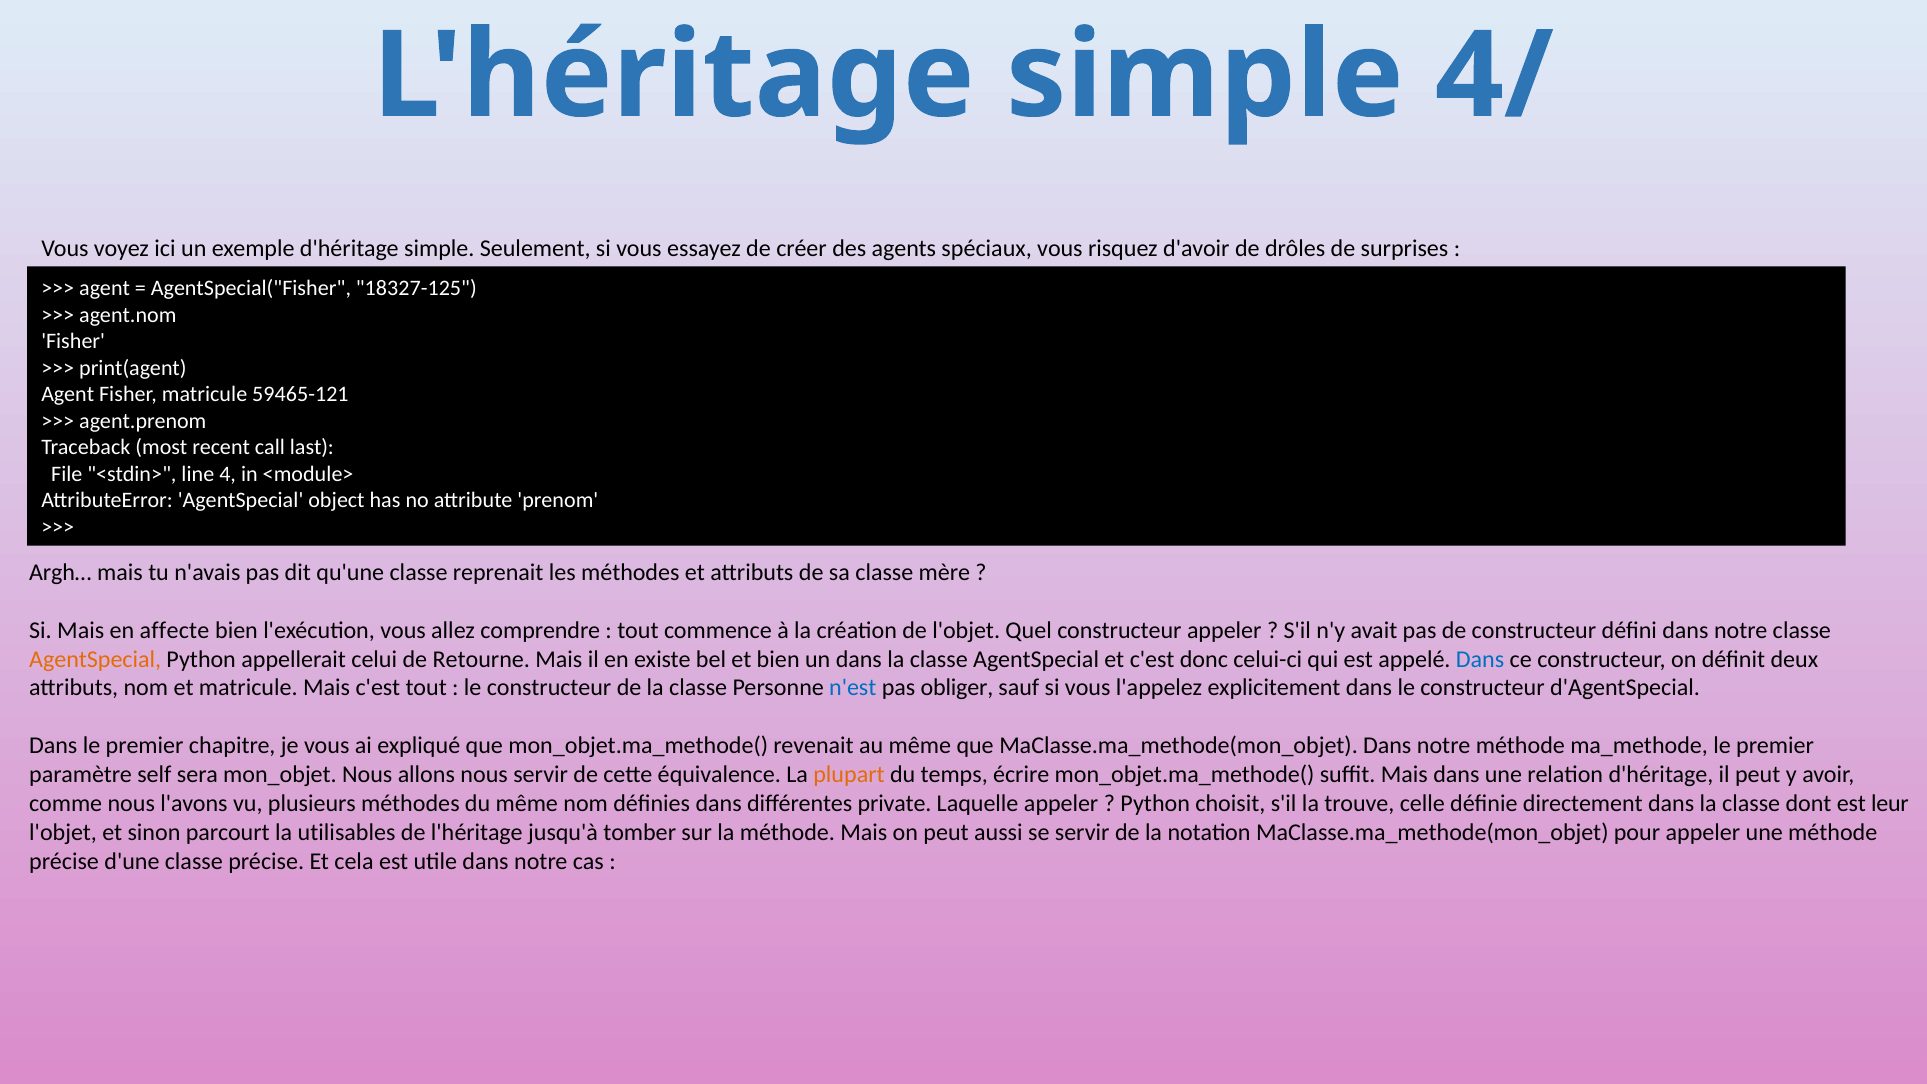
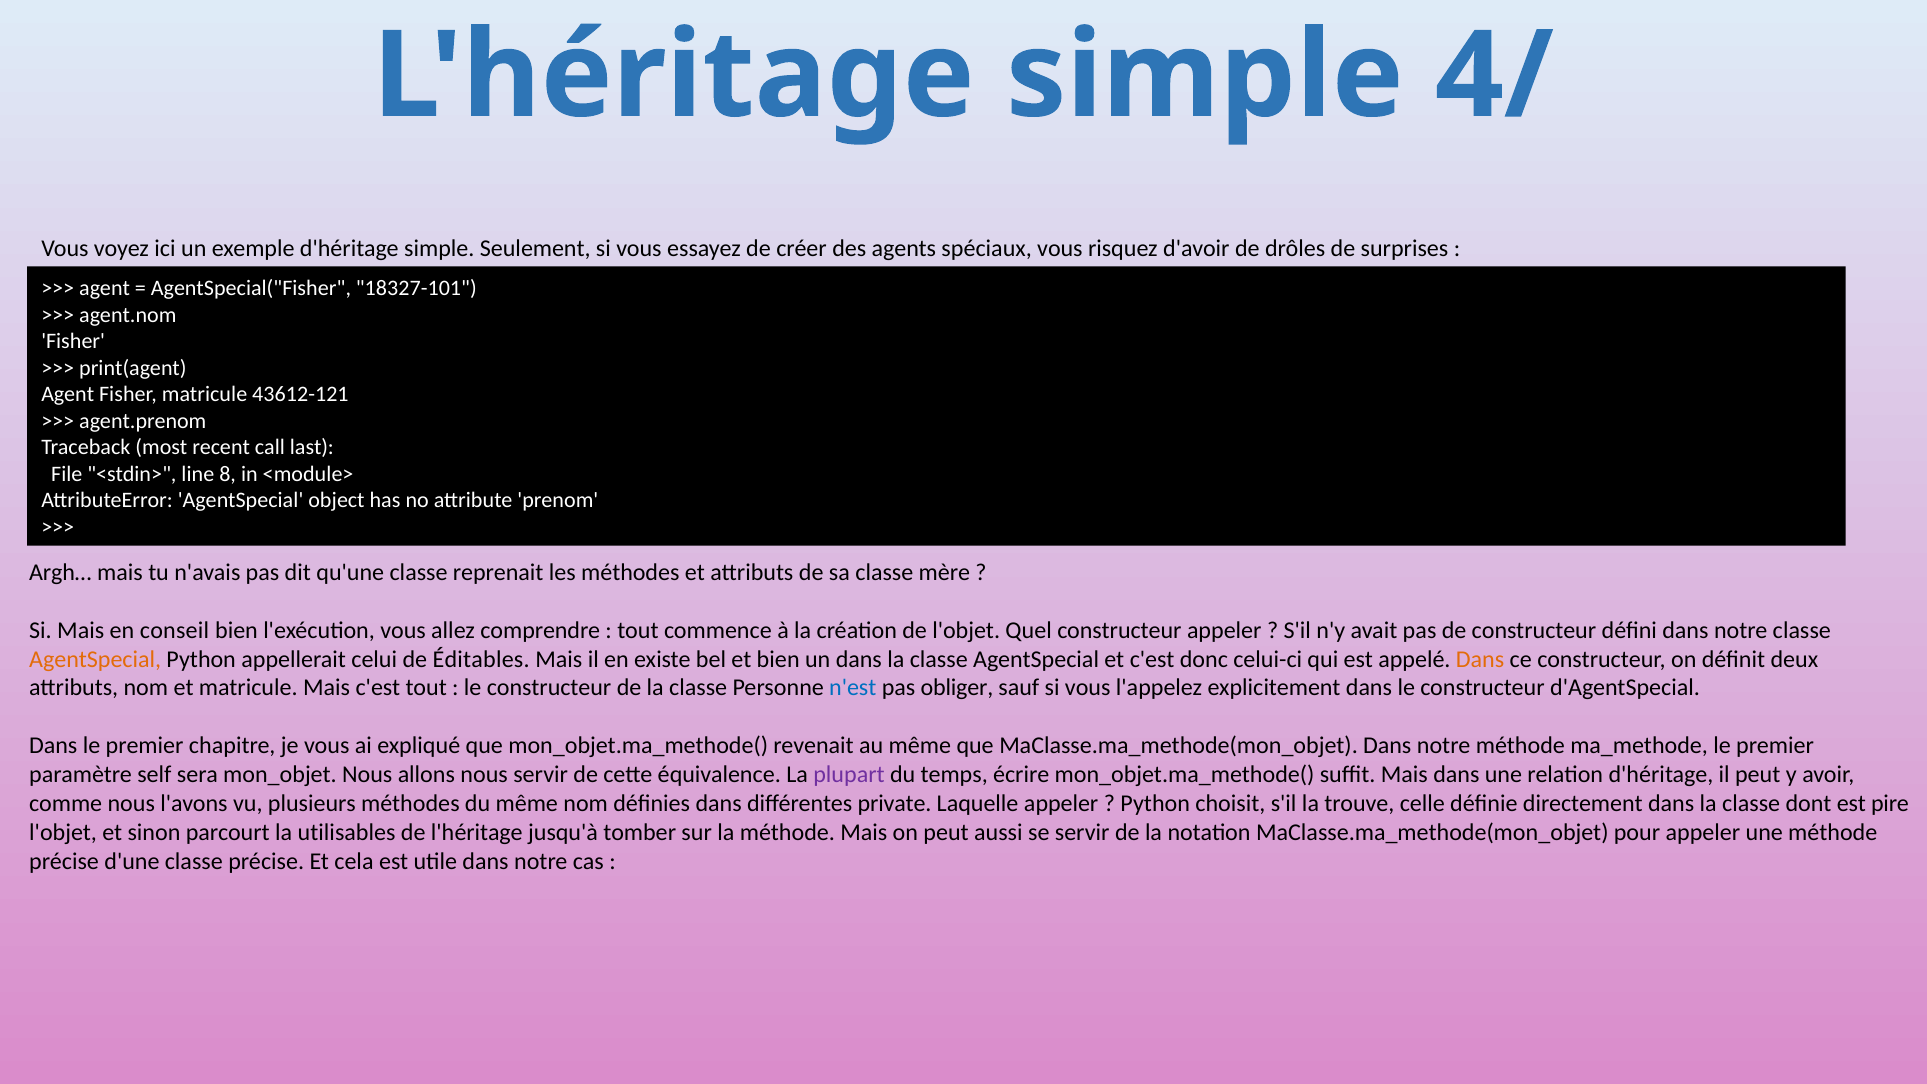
18327-125: 18327-125 -> 18327-101 (416, 288)
59465-121: 59465-121 -> 43612-121 (300, 394)
4: 4 -> 8 (228, 474)
affecte: affecte -> conseil (175, 630)
Retourne: Retourne -> Éditables (481, 659)
Dans colour: blue -> orange (1480, 659)
plupart colour: orange -> purple (849, 775)
leur: leur -> pire (1890, 804)
